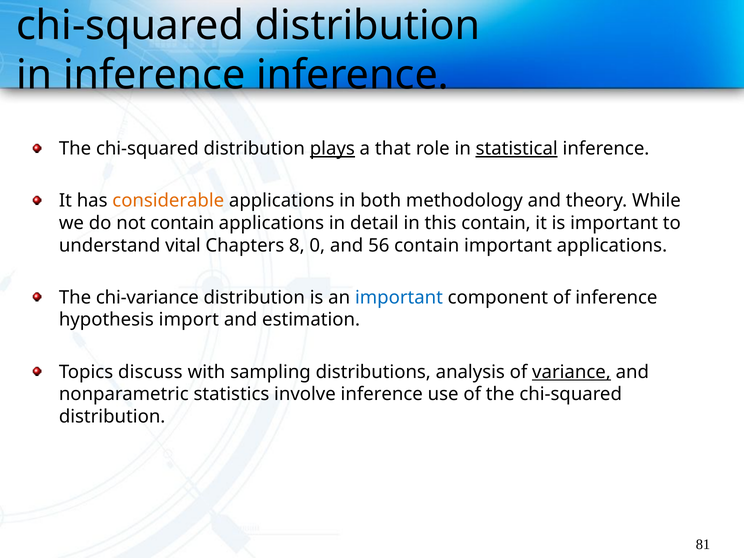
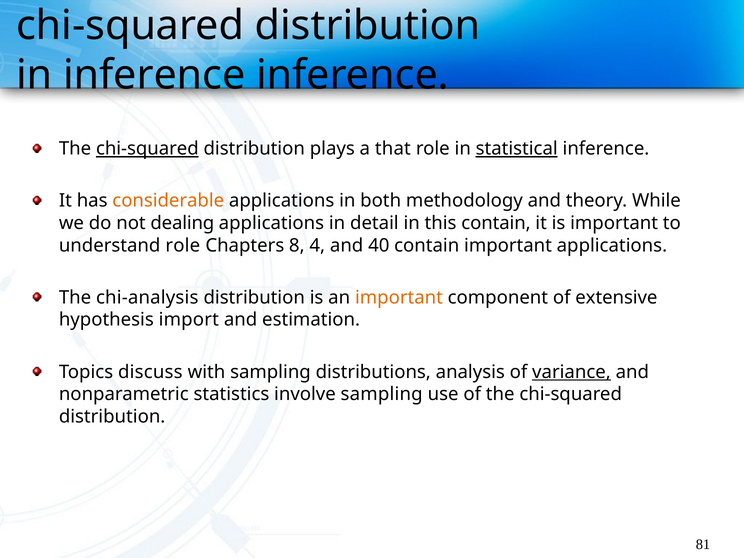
chi-squared underline: none -> present (147, 149)
plays underline: present -> none (332, 149)
not contain: contain -> dealing (182, 223)
understand vital: vital -> role (183, 245)
0: 0 -> 4 (317, 245)
56: 56 -> 40 (379, 245)
chi-variance: chi-variance -> chi-analysis (147, 297)
important colour: blue -> orange (399, 297)
of inference: inference -> extensive (616, 297)
involve inference: inference -> sampling (382, 394)
